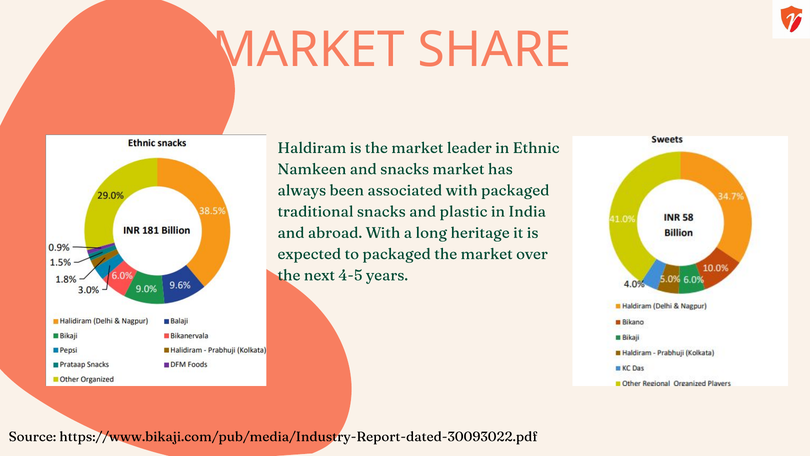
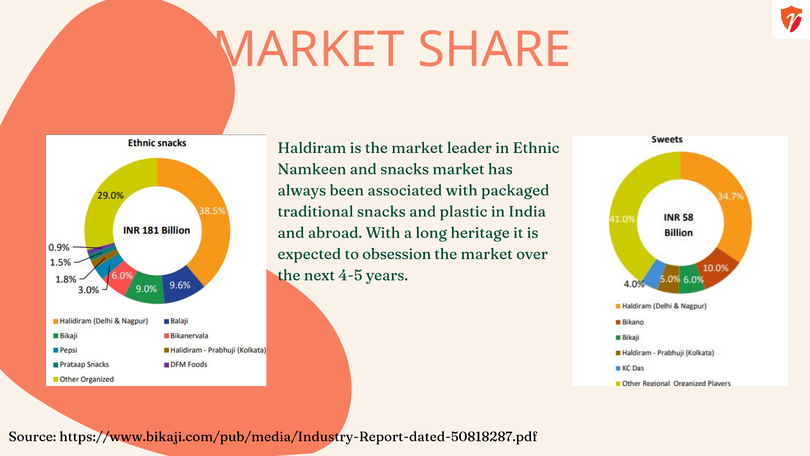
to packaged: packaged -> obsession (397, 254)
https://www.bikaji.com/pub/media/Industry-Report-dated-30093022.pdf: https://www.bikaji.com/pub/media/Industry-Report-dated-30093022.pdf -> https://www.bikaji.com/pub/media/Industry-Report-dated-50818287.pdf (298, 436)
